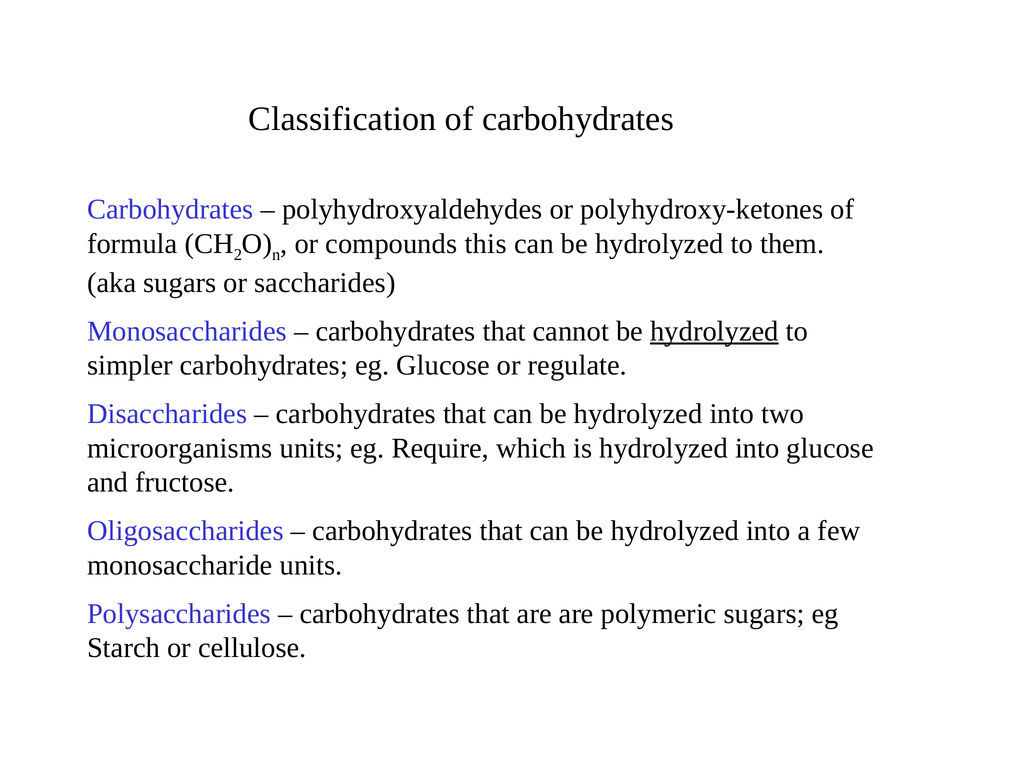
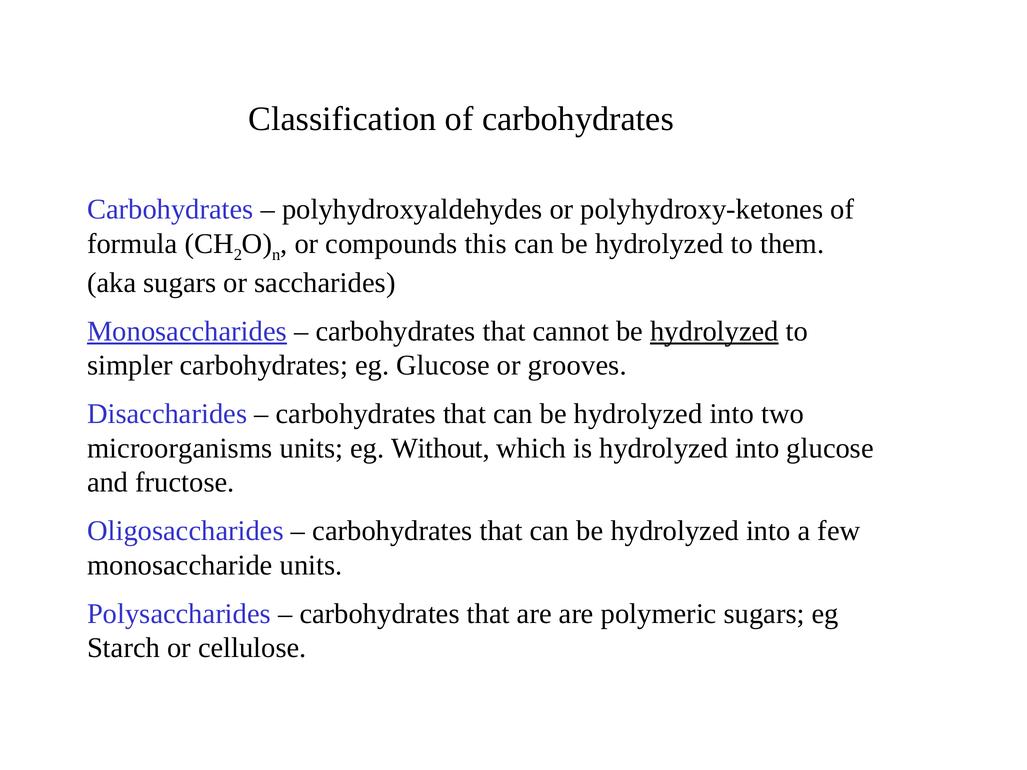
Monosaccharides underline: none -> present (187, 331)
regulate: regulate -> grooves (577, 366)
Require: Require -> Without (440, 448)
